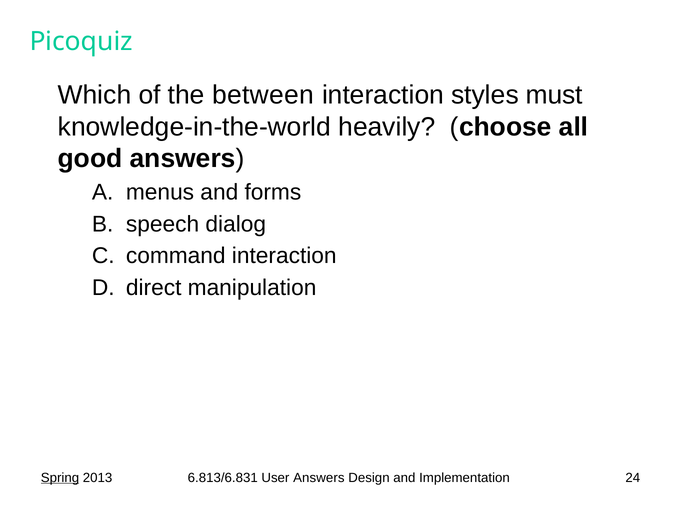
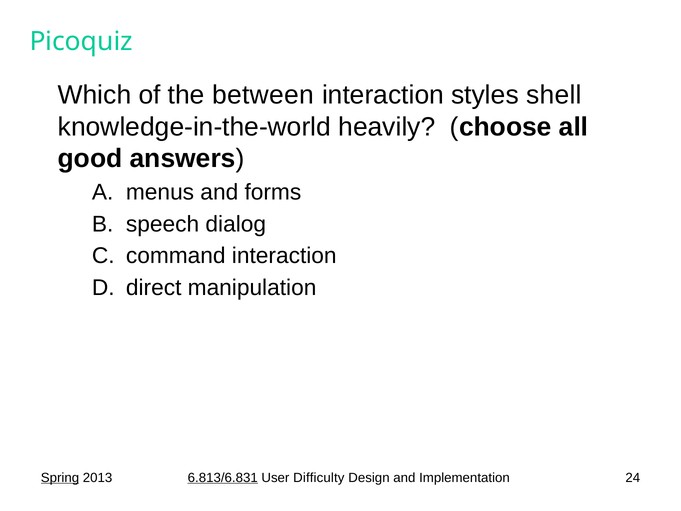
must: must -> shell (554, 95)
6.813/6.831 underline: none -> present (223, 477)
User Answers: Answers -> Difficulty (319, 477)
